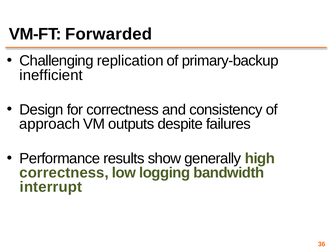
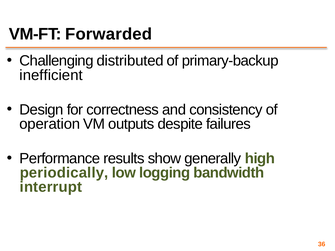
replication: replication -> distributed (130, 61)
approach: approach -> operation (50, 124)
correctness: correctness -> periodically (64, 173)
